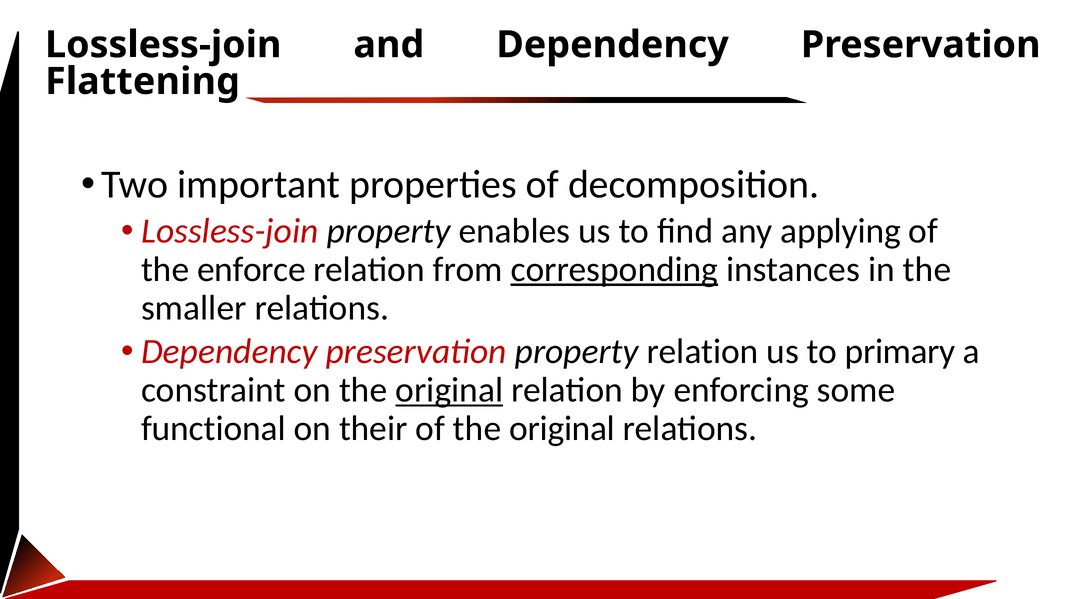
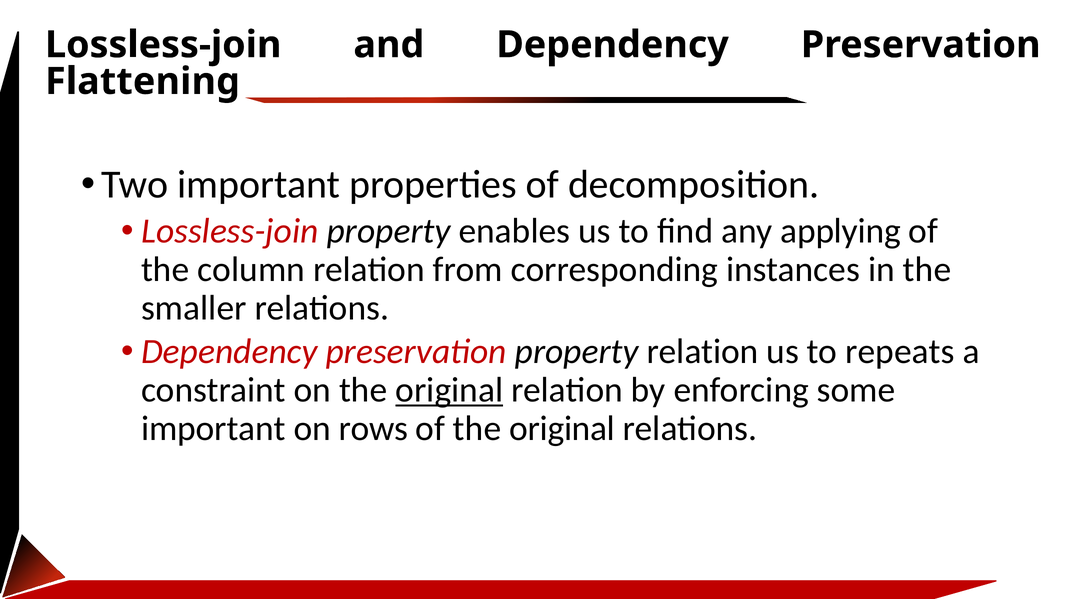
enforce: enforce -> column (251, 269)
corresponding underline: present -> none (614, 269)
primary: primary -> repeats (900, 352)
functional: functional -> important (213, 428)
their: their -> rows (373, 428)
